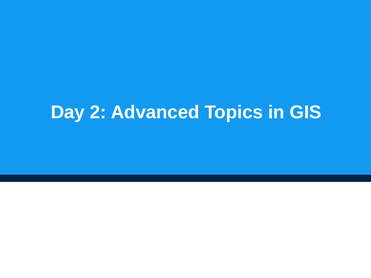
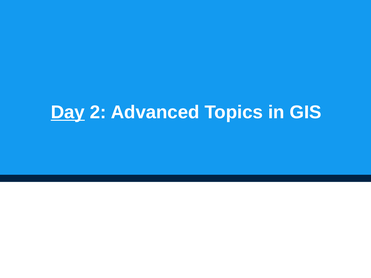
Day underline: none -> present (68, 112)
